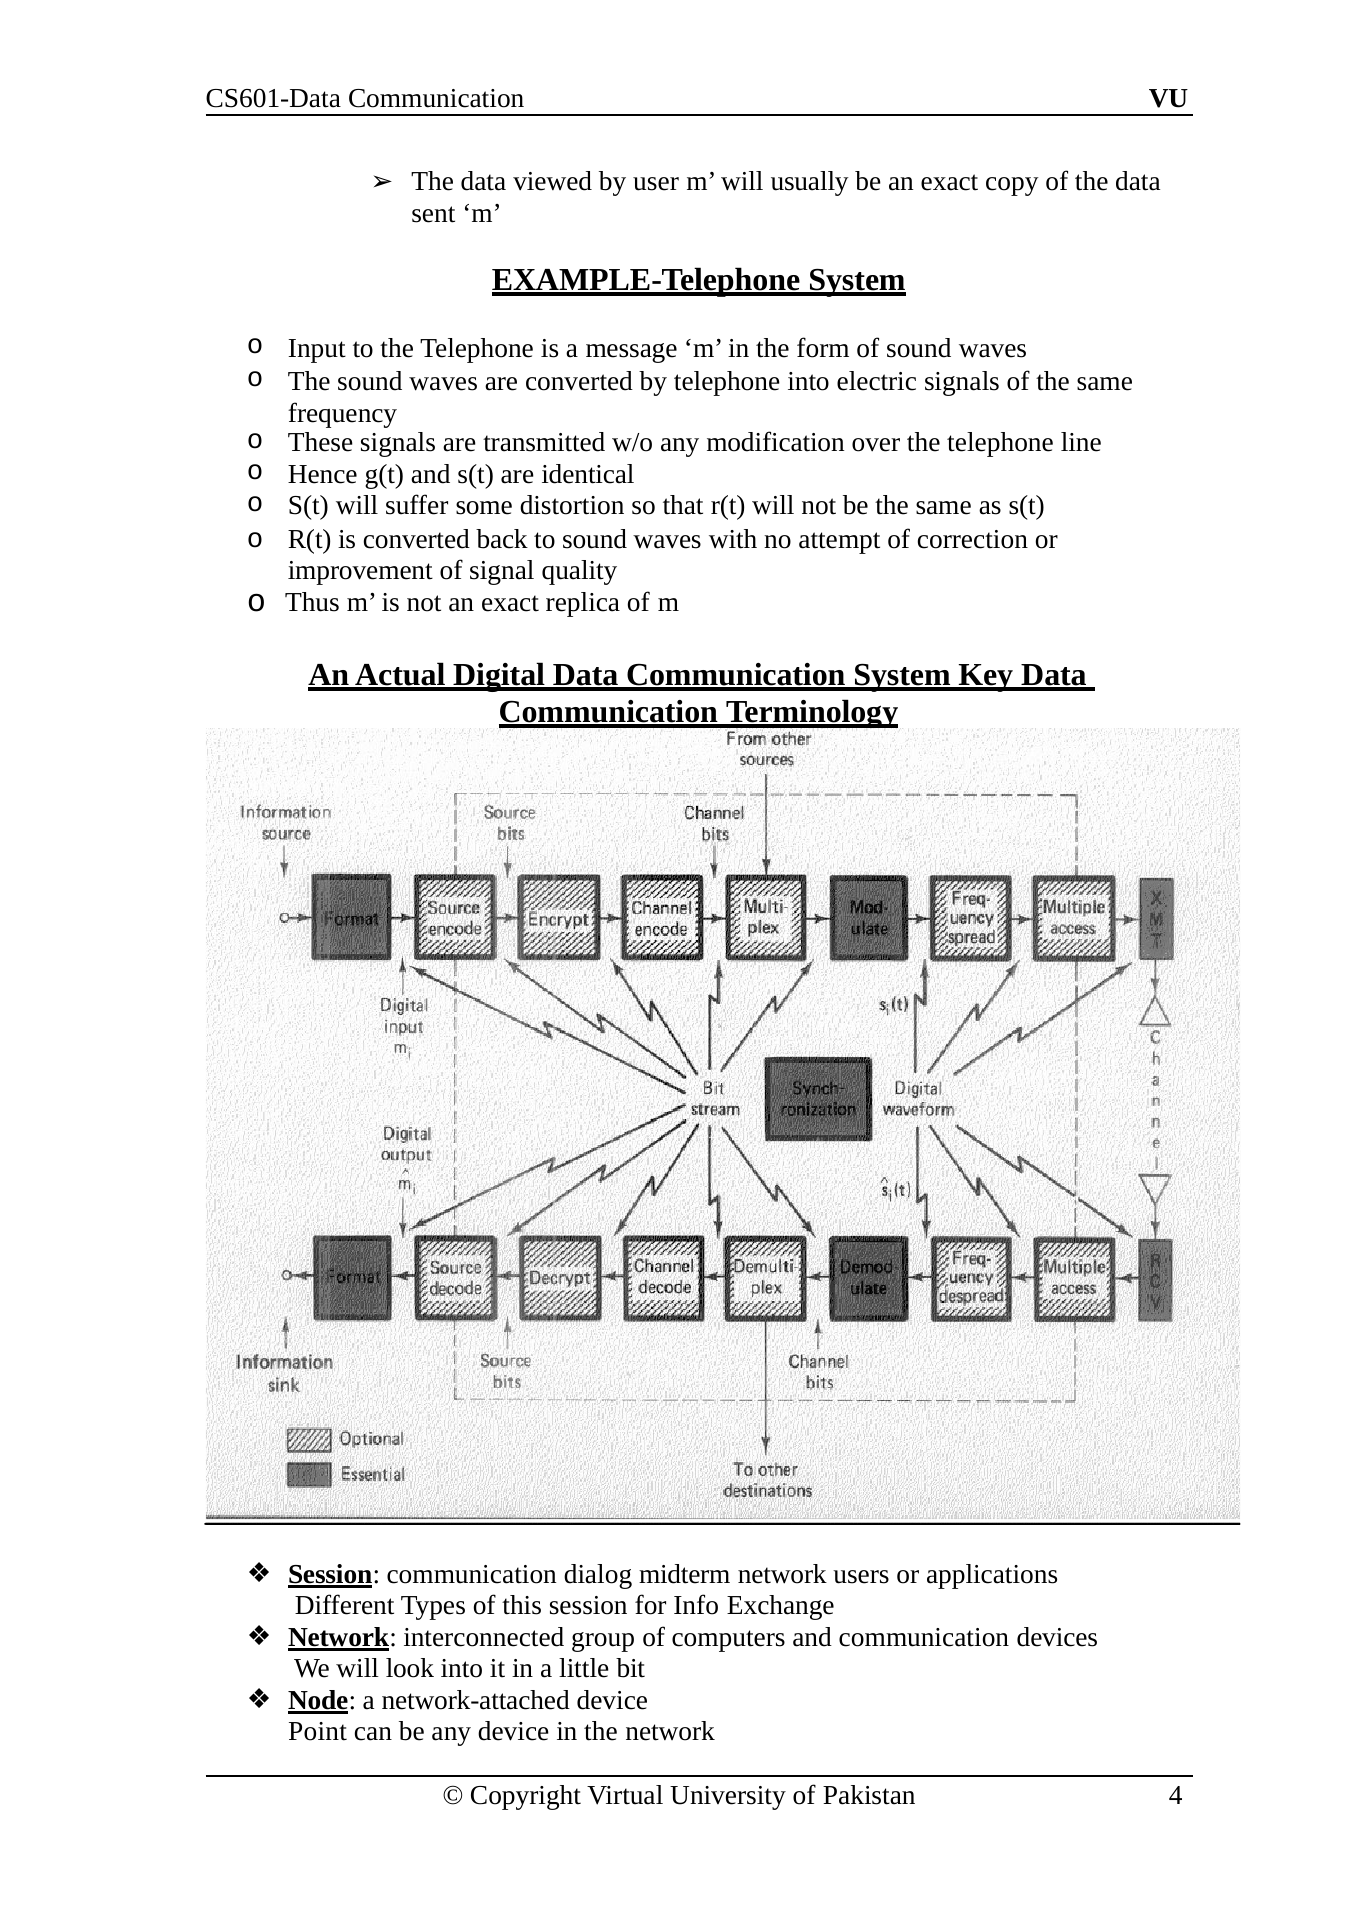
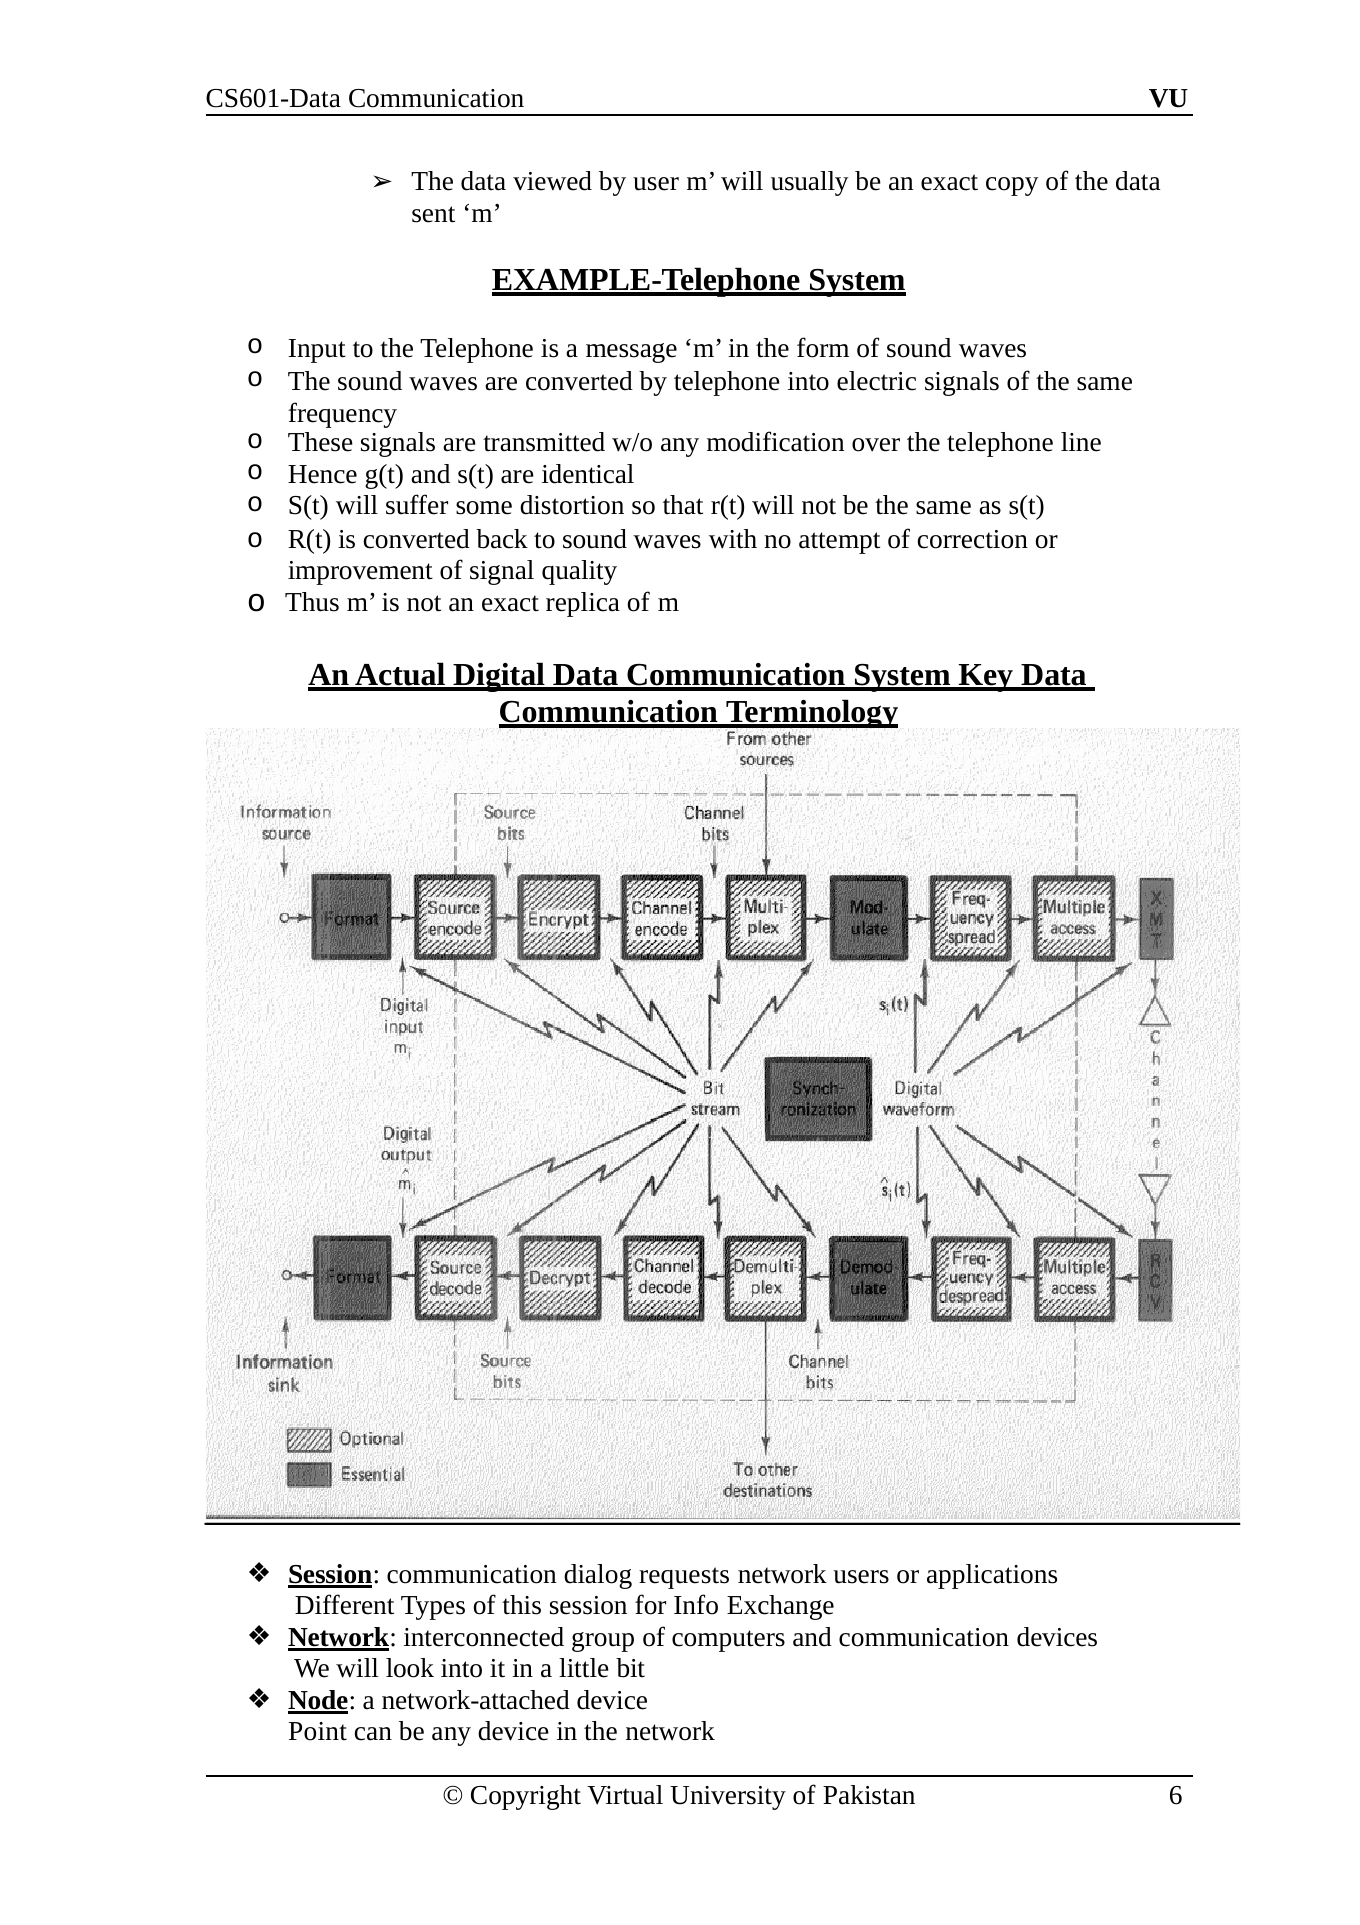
midterm: midterm -> requests (685, 1574)
4: 4 -> 6 (1176, 1795)
